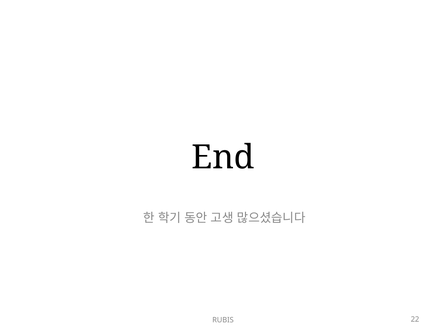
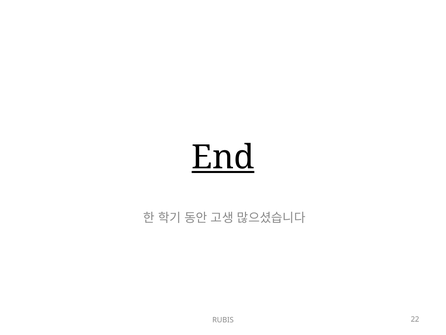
End underline: none -> present (223, 157)
